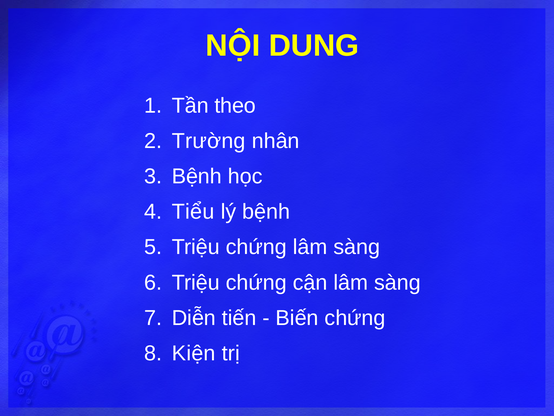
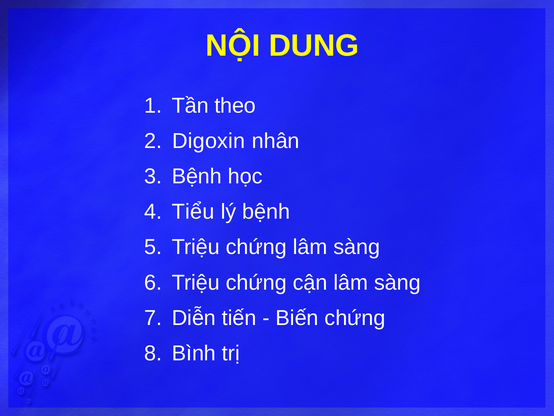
Trường: Trường -> Digoxin (209, 141)
Kiện: Kiện -> Bình (194, 353)
